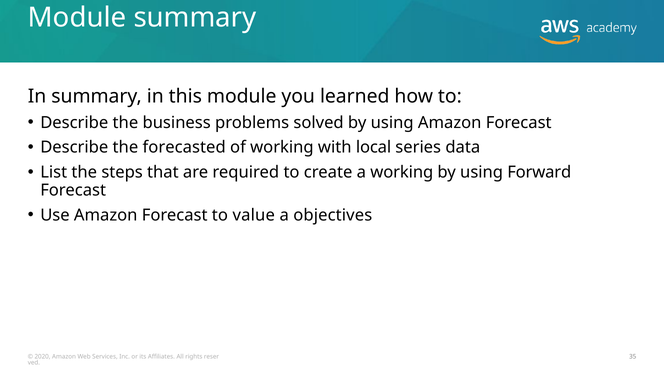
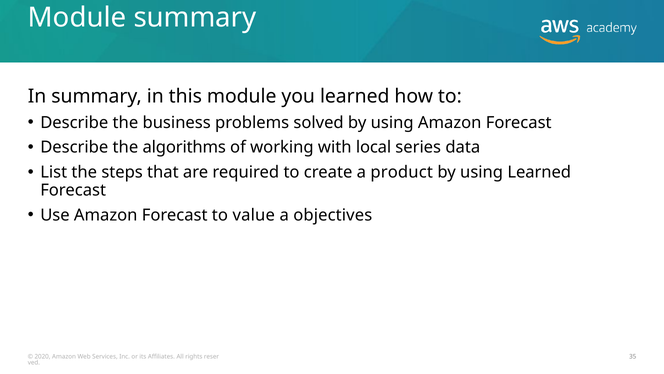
forecasted: forecasted -> algorithms (184, 147)
a working: working -> product (402, 172)
using Forward: Forward -> Learned (539, 172)
